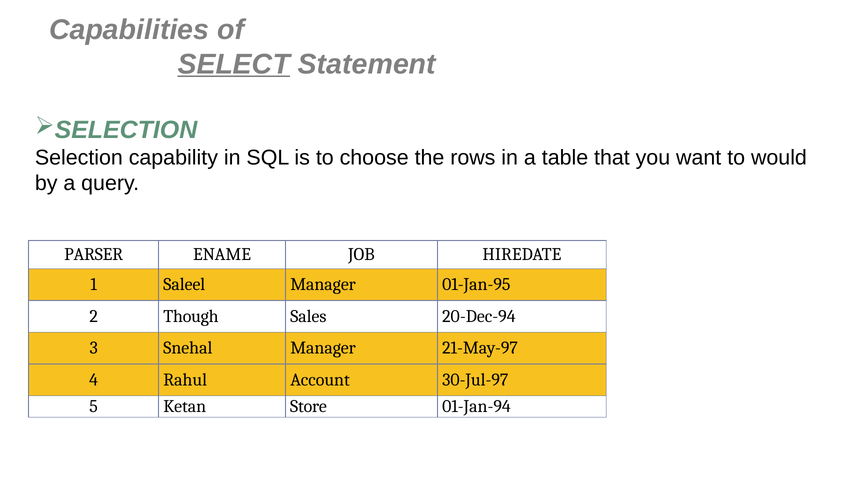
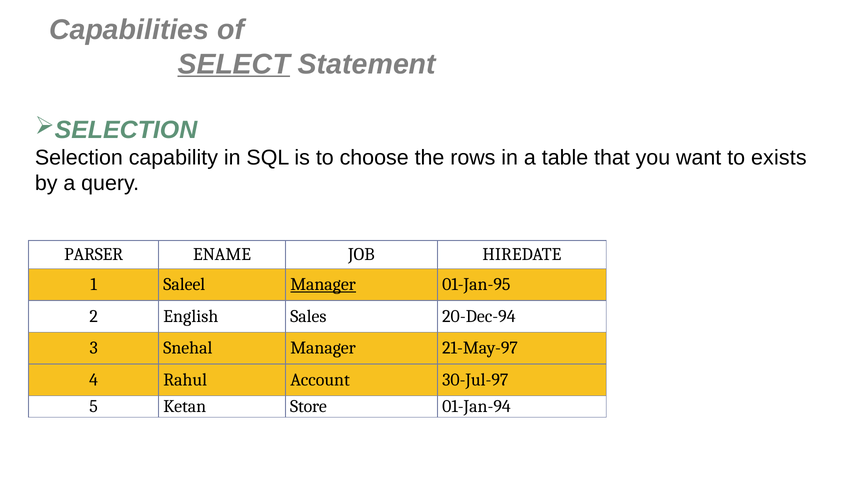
would: would -> exists (779, 158)
Manager underline: none -> present (323, 285)
Though: Though -> English (191, 317)
